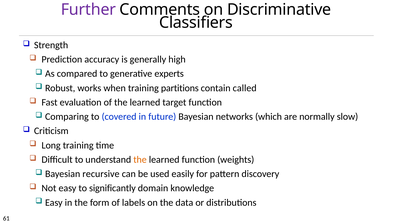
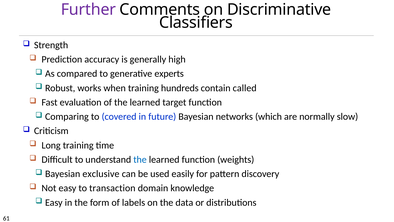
partitions: partitions -> hundreds (180, 88)
the colour: orange -> blue (140, 159)
recursive: recursive -> exclusive (101, 174)
significantly: significantly -> transaction (112, 188)
